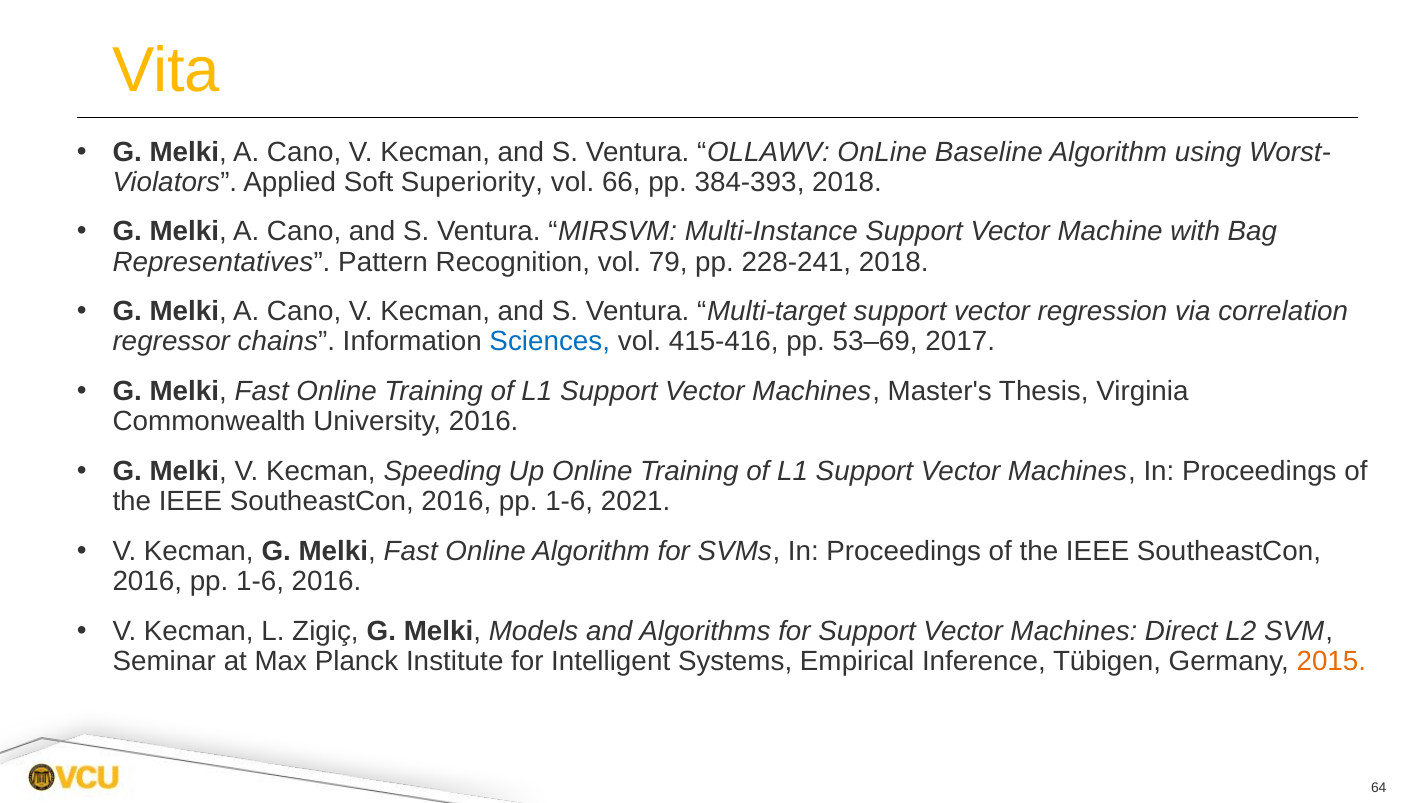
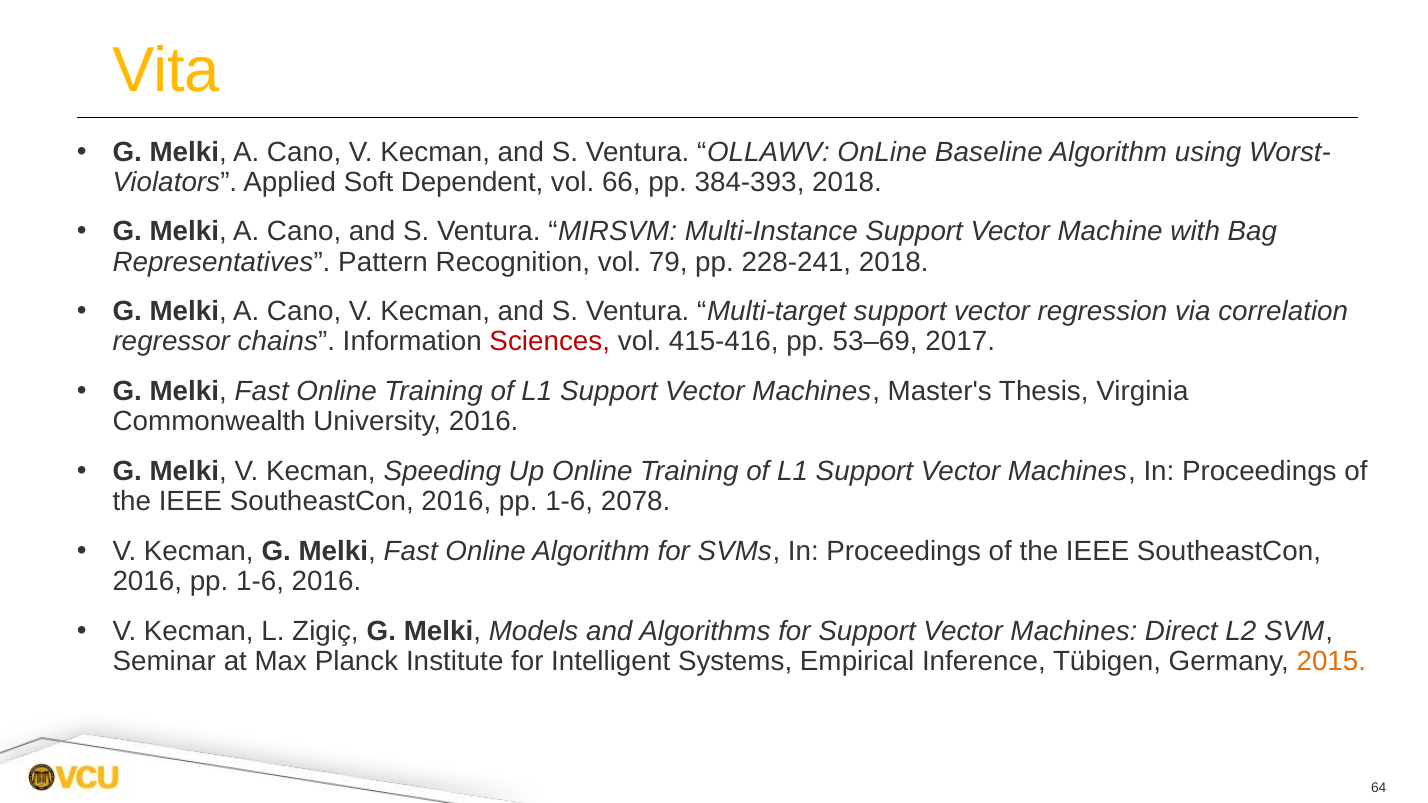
Superiority: Superiority -> Dependent (472, 182)
Sciences colour: blue -> red (550, 342)
2021: 2021 -> 2078 (636, 502)
